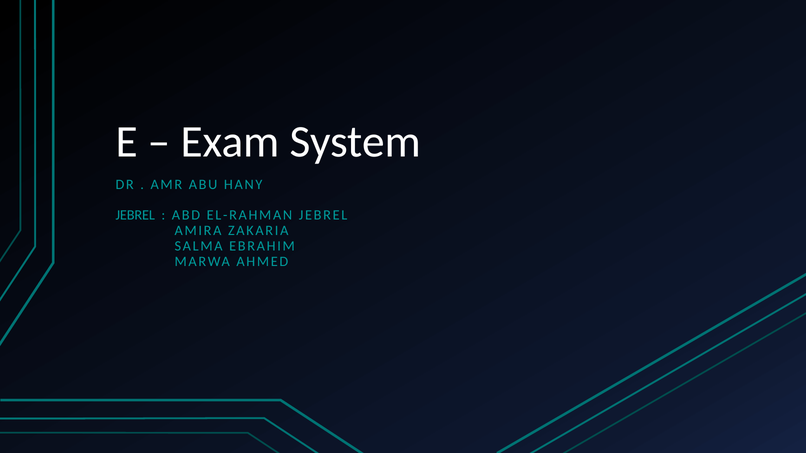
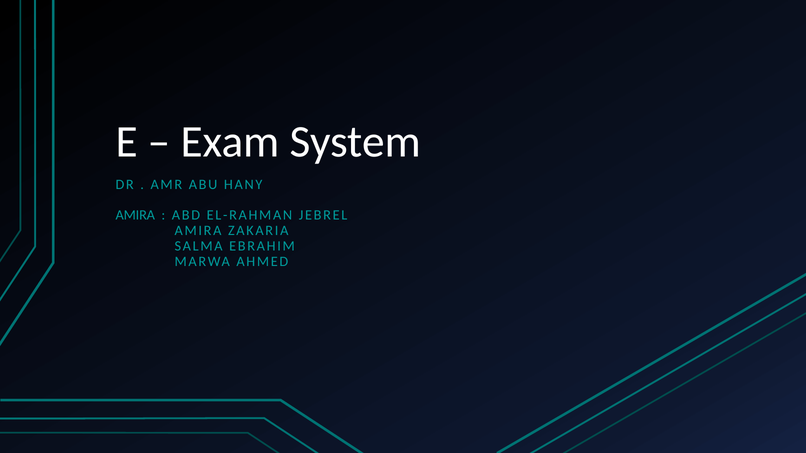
JEBREL: JEBREL -> AMIRA (135, 215)
